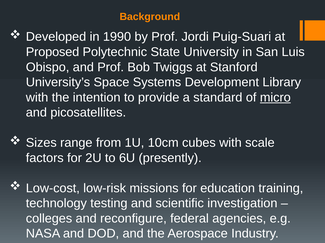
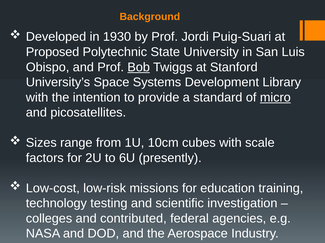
1990: 1990 -> 1930 (117, 37)
Bob underline: none -> present (139, 67)
reconfigure: reconfigure -> contributed (133, 219)
